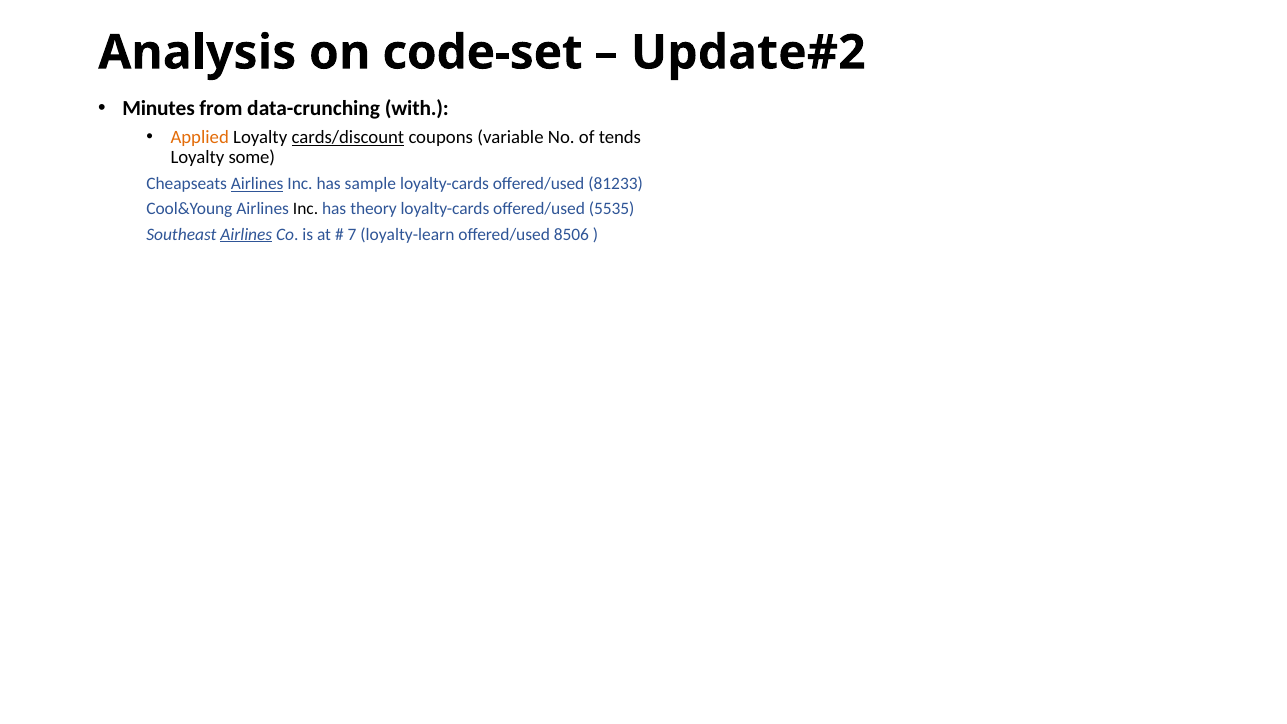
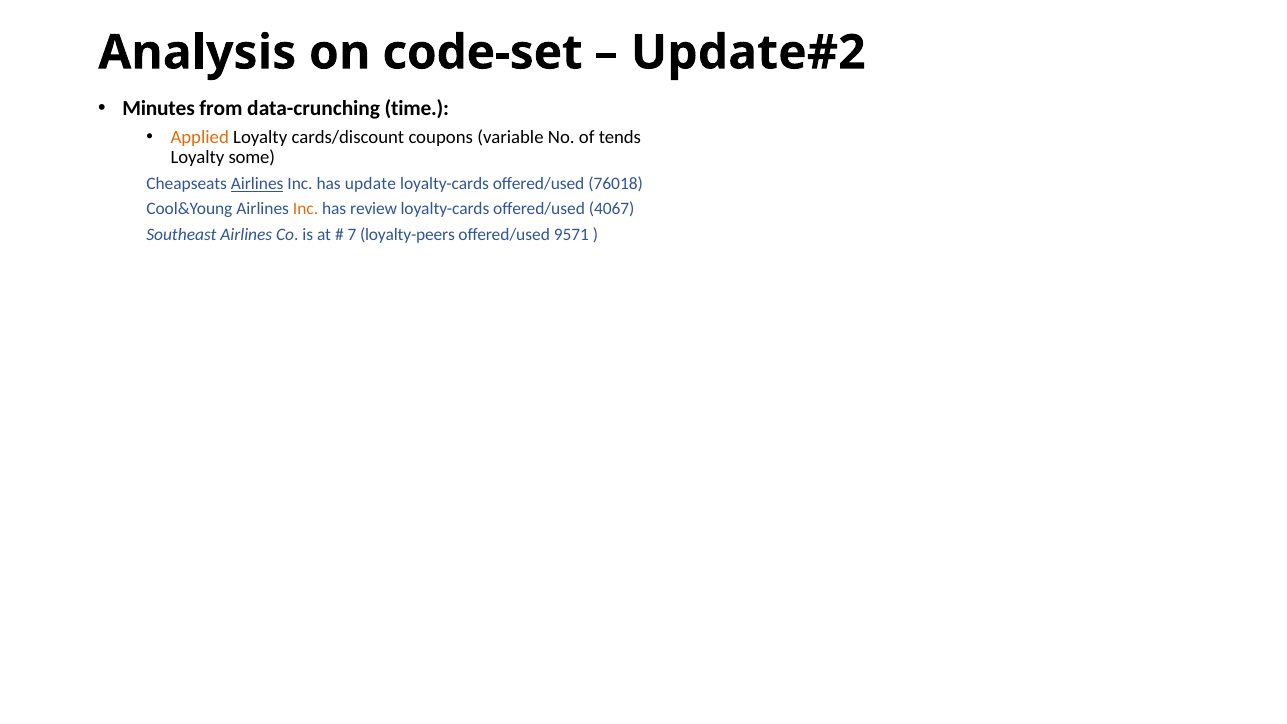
with: with -> time (417, 109)
cards/discount underline: present -> none (348, 137)
sample: sample -> update (370, 184)
81233: 81233 -> 76018 (616, 184)
Inc colour: black -> orange (306, 209)
theory: theory -> review (374, 209)
5535: 5535 -> 4067 (612, 209)
Airlines underline: present -> none (246, 234)
loyalty-learn: loyalty-learn -> loyalty-peers (407, 234)
8506: 8506 -> 9571 (571, 234)
